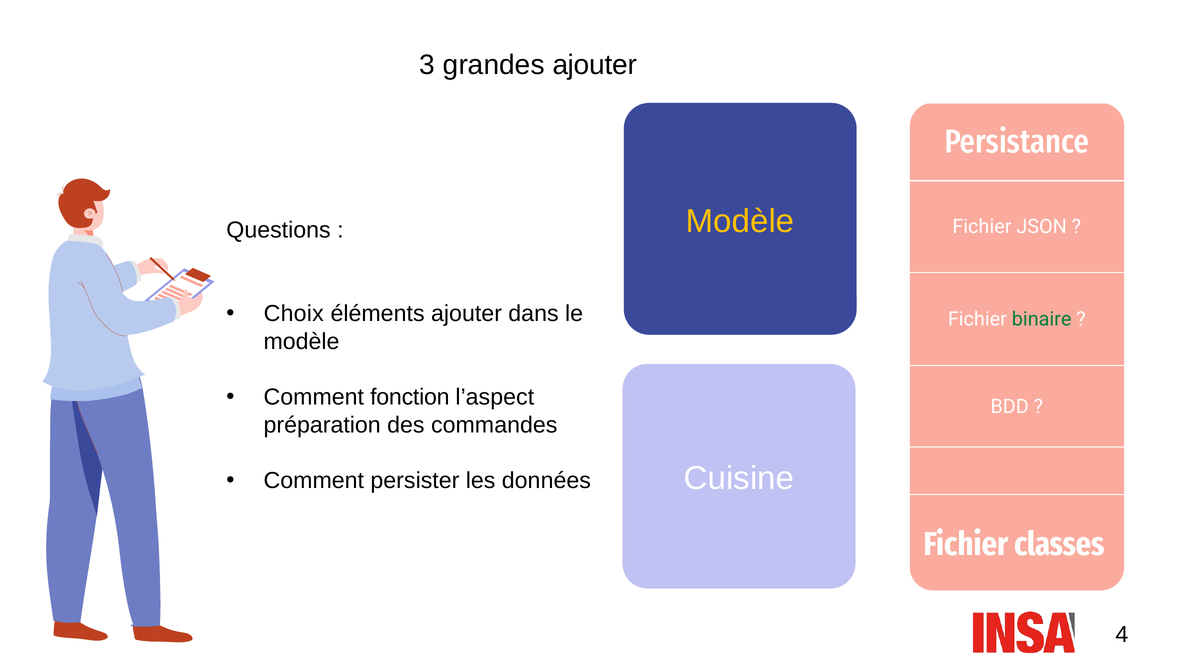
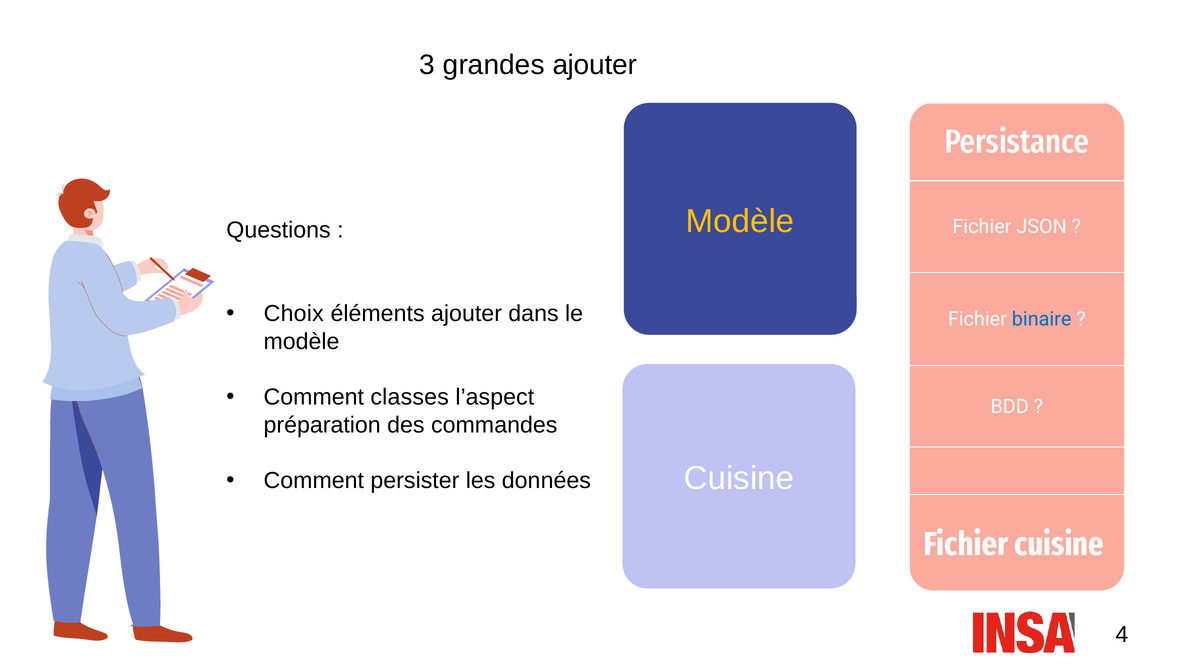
binaire colour: green -> blue (1042, 319)
fonction: fonction -> classes (410, 397)
Fichier classes: classes -> cuisine (1059, 544)
